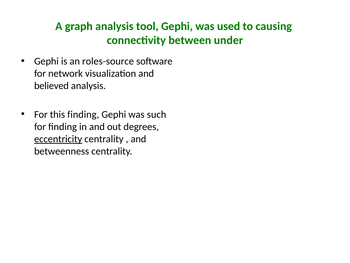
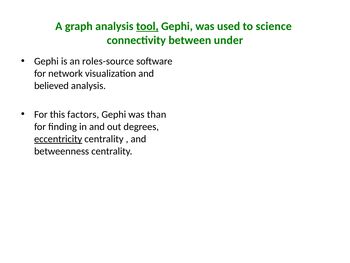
tool underline: none -> present (147, 26)
causing: causing -> science (274, 26)
this finding: finding -> factors (83, 114)
such: such -> than (157, 114)
